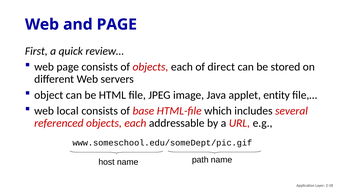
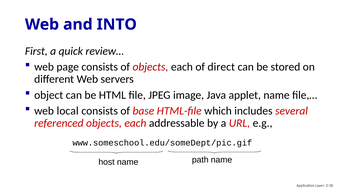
and PAGE: PAGE -> INTO (117, 25)
applet entity: entity -> name (277, 95)
